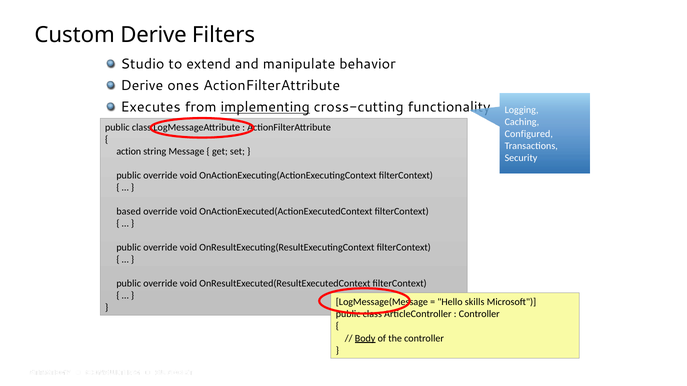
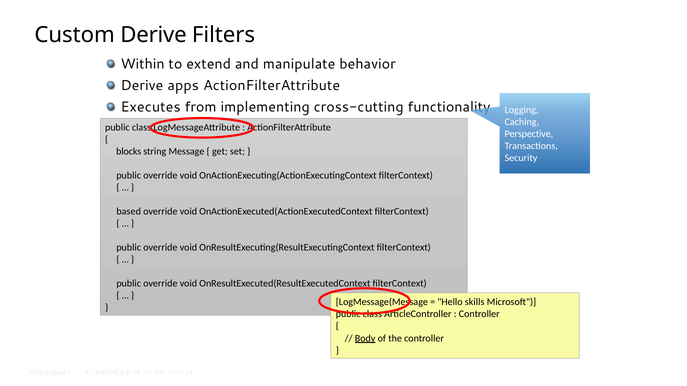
Studio: Studio -> Within (143, 64)
ones: ones -> apps (183, 86)
implementing underline: present -> none (265, 107)
Configured: Configured -> Perspective (529, 134)
action: action -> blocks (129, 151)
